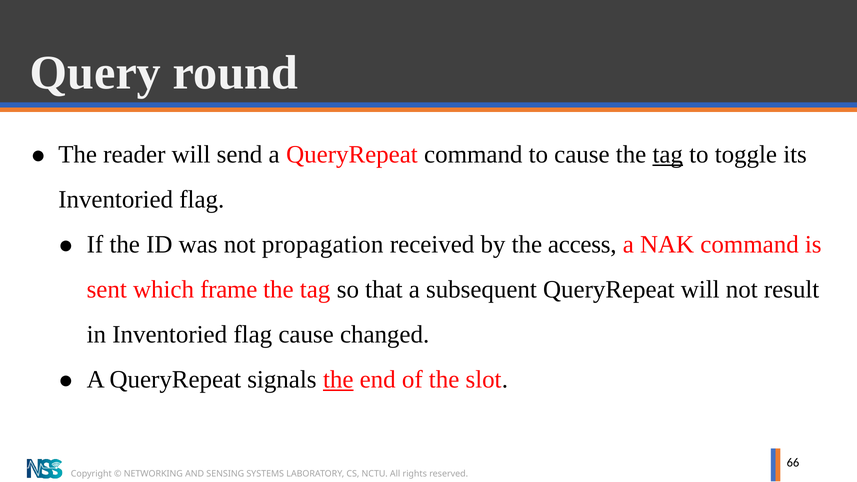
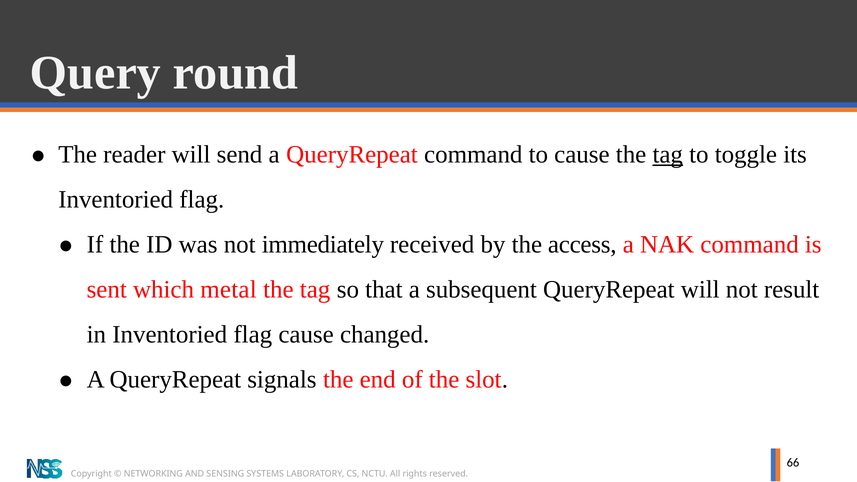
propagation: propagation -> immediately (323, 244)
frame: frame -> metal (228, 290)
the underline: present -> none (338, 380)
